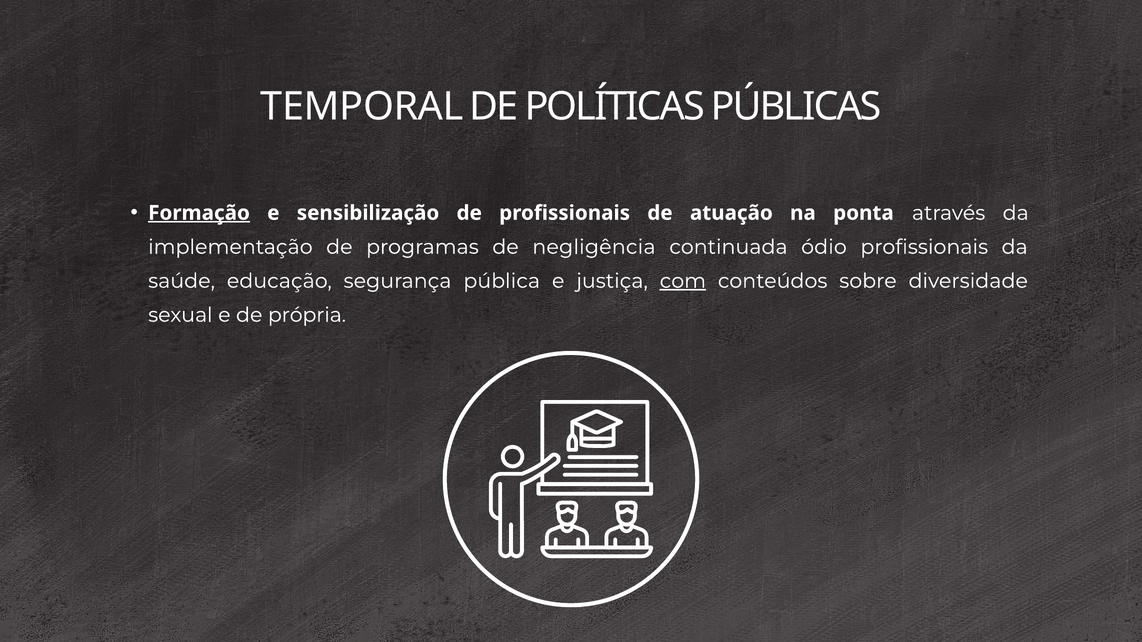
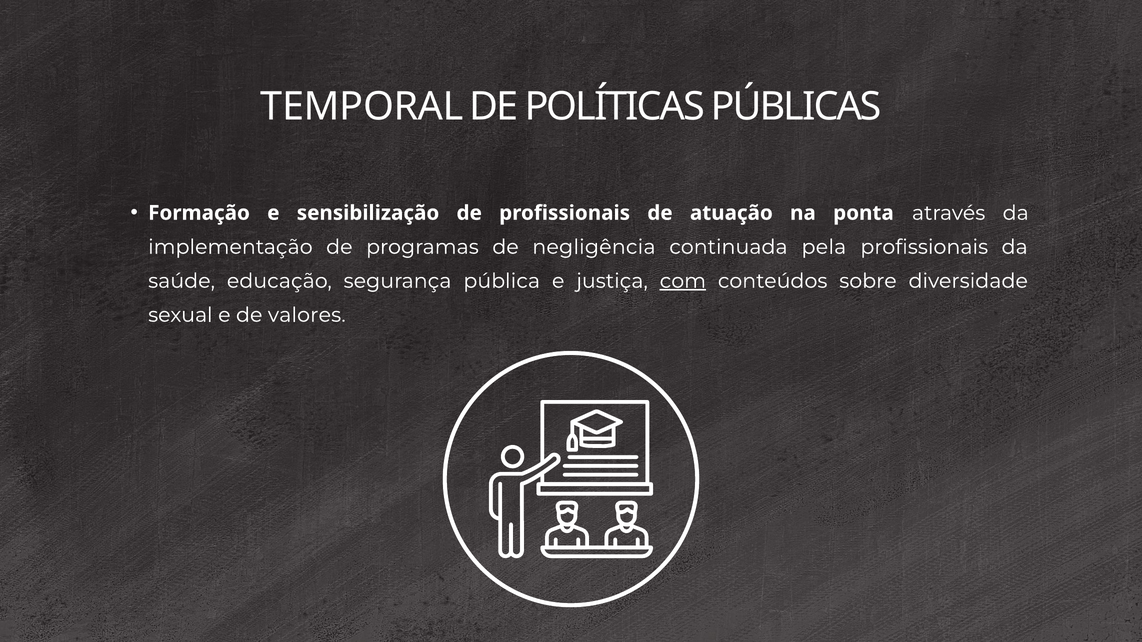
Formação underline: present -> none (199, 213)
ódio: ódio -> pela (824, 247)
própria: própria -> valores (307, 315)
